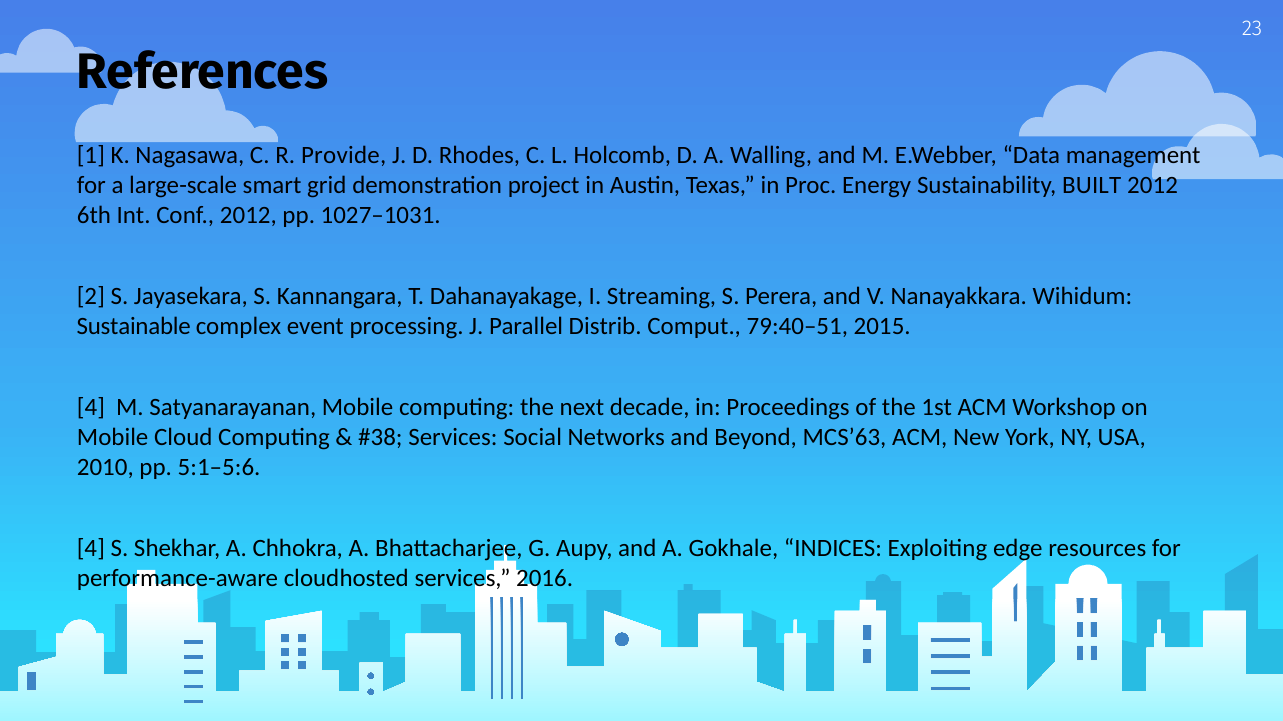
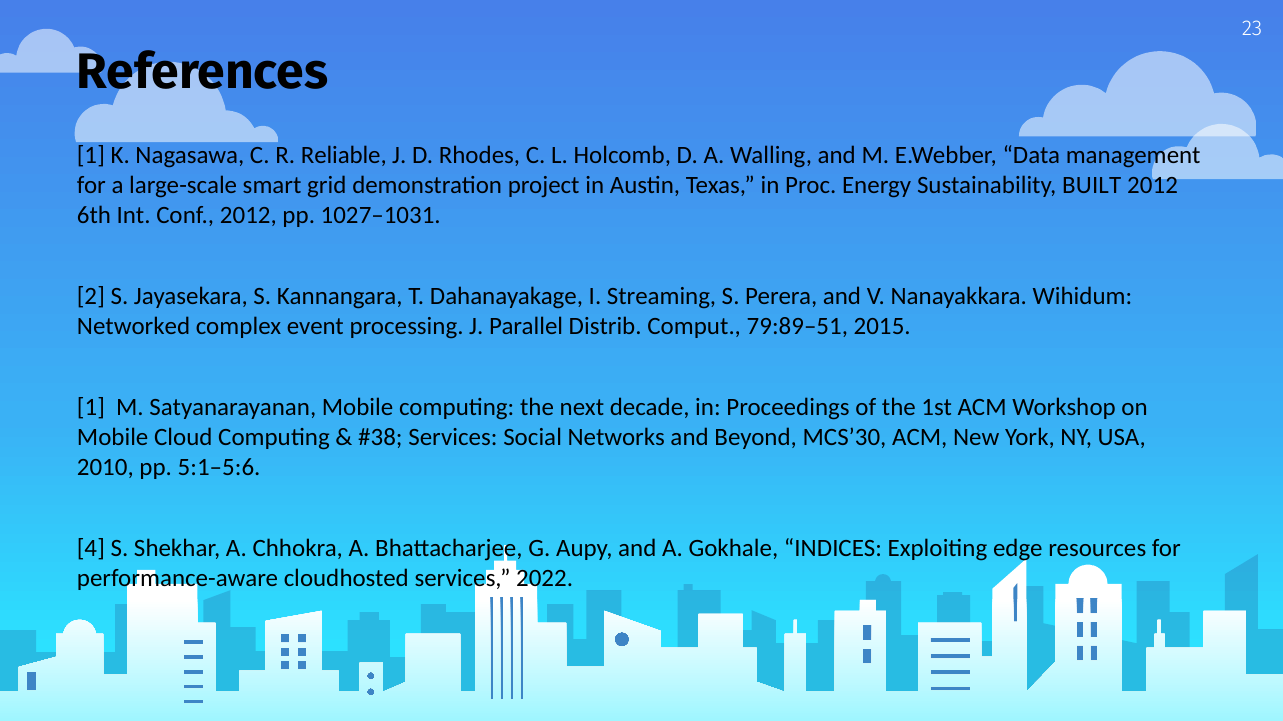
Provide: Provide -> Reliable (344, 155)
Sustainable: Sustainable -> Networked (134, 326)
79:40–51: 79:40–51 -> 79:89–51 (797, 326)
4: 4 -> 1 (91, 408)
MCS’63: MCS’63 -> MCS’30 (845, 438)
2016: 2016 -> 2022 (545, 579)
